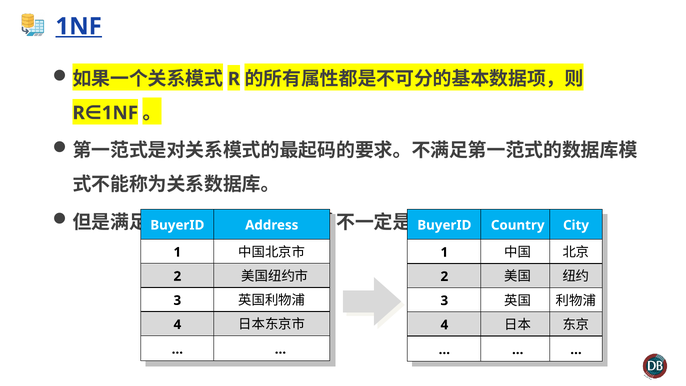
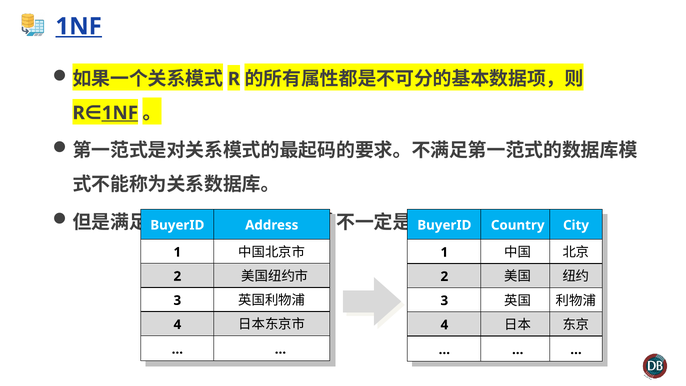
1NF underline: none -> present (120, 113)
